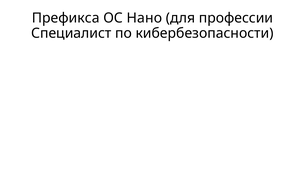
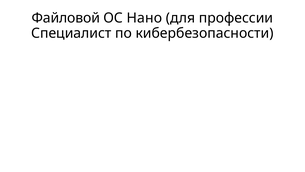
Префикса: Префикса -> Файловой (66, 18)
